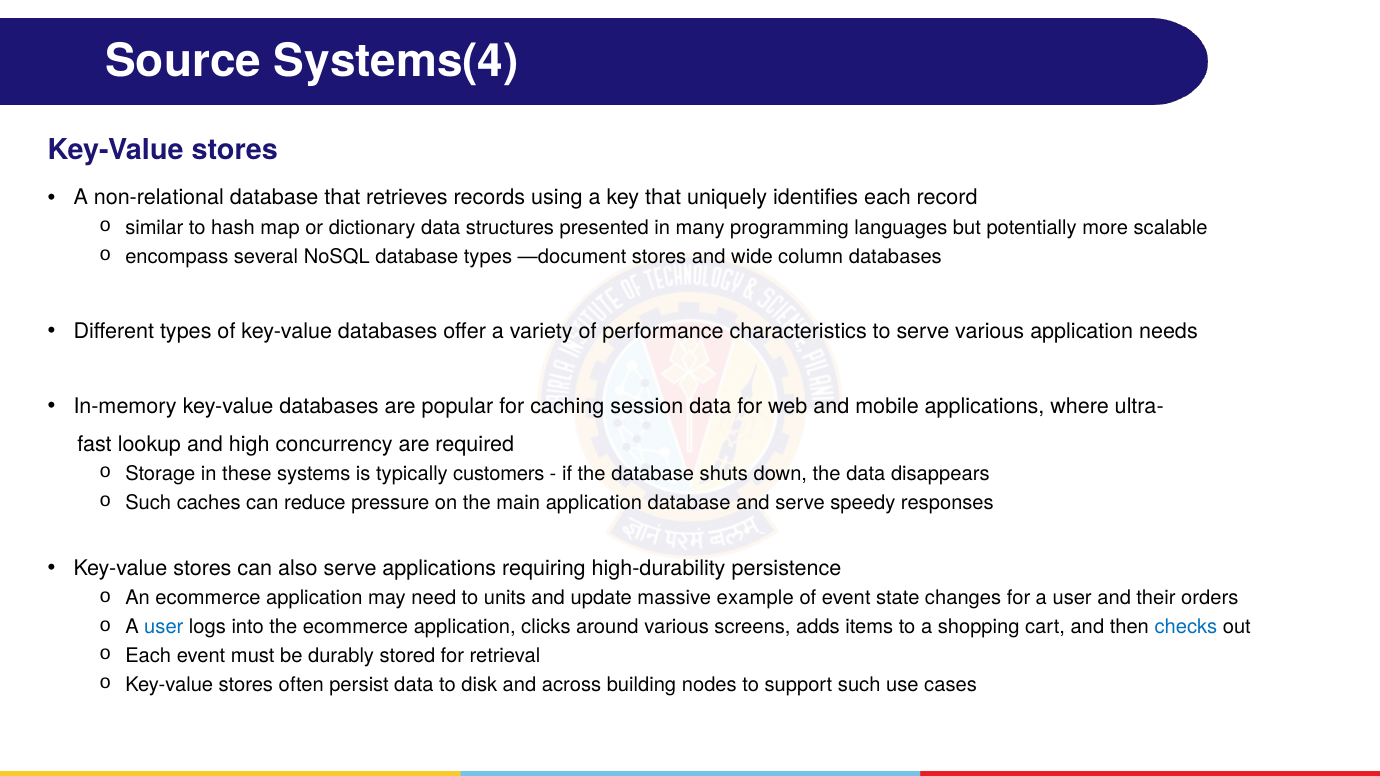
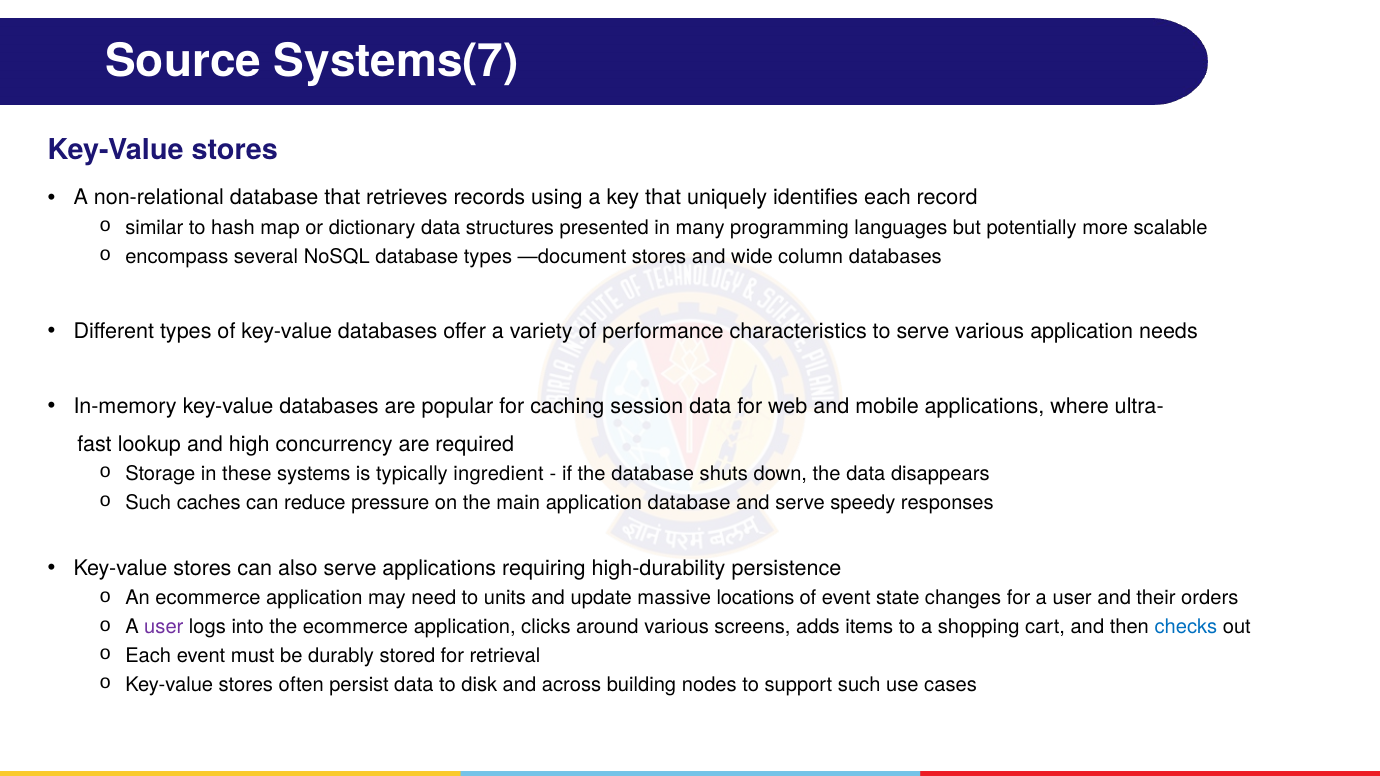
Systems(4: Systems(4 -> Systems(7 (396, 61)
customers: customers -> ingredient (499, 474)
example: example -> locations (755, 598)
user colour: blue -> purple (164, 627)
